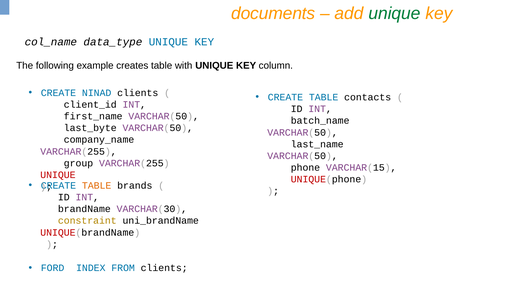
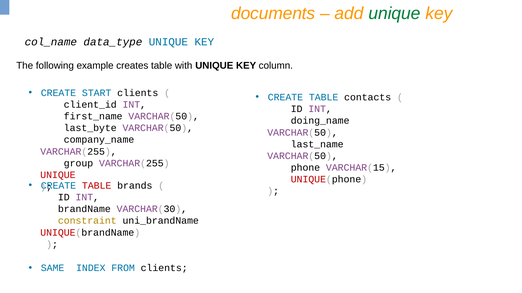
NINAD: NINAD -> START (97, 93)
batch_name: batch_name -> doing_name (320, 121)
TABLE colour: orange -> red (97, 186)
FORD: FORD -> SAME (53, 269)
